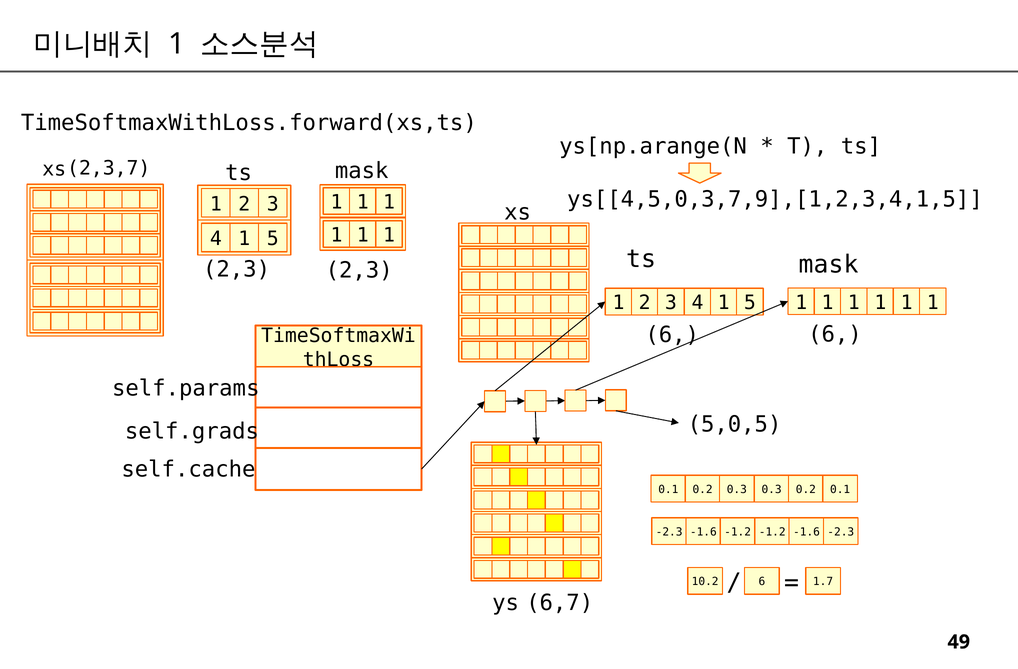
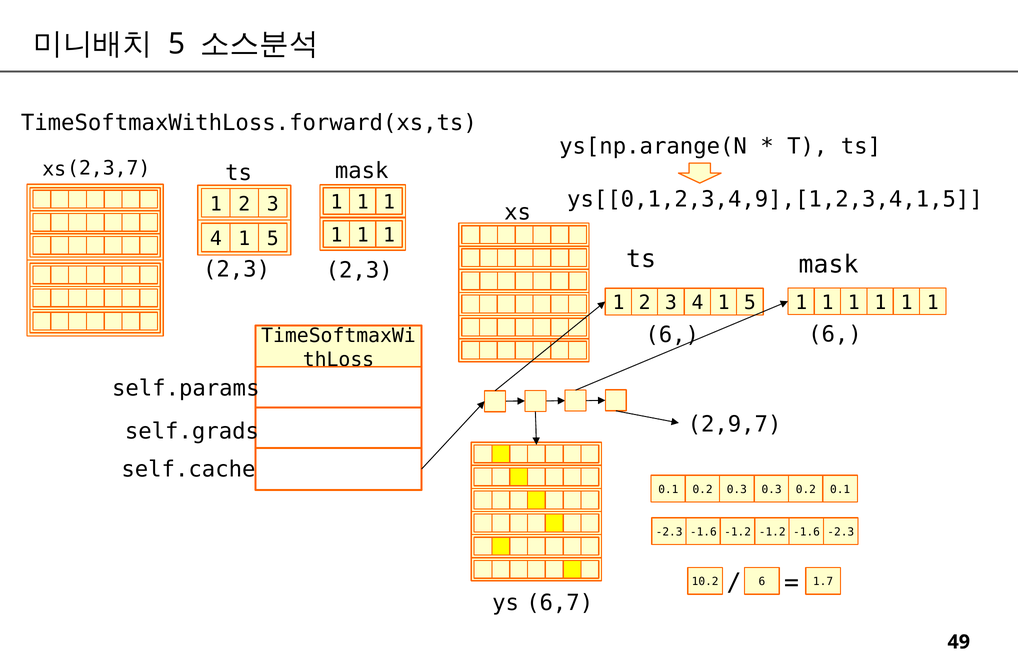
1: 1 -> 5 (177, 44)
ys[[4,5,0,3,7,9],[1,2,3,4,1,5: ys[[4,5,0,3,7,9],[1,2,3,4,1,5 -> ys[[0,1,2,3,4,9],[1,2,3,4,1,5 (775, 199)
5,0,5: 5,0,5 -> 2,9,7 (735, 424)
